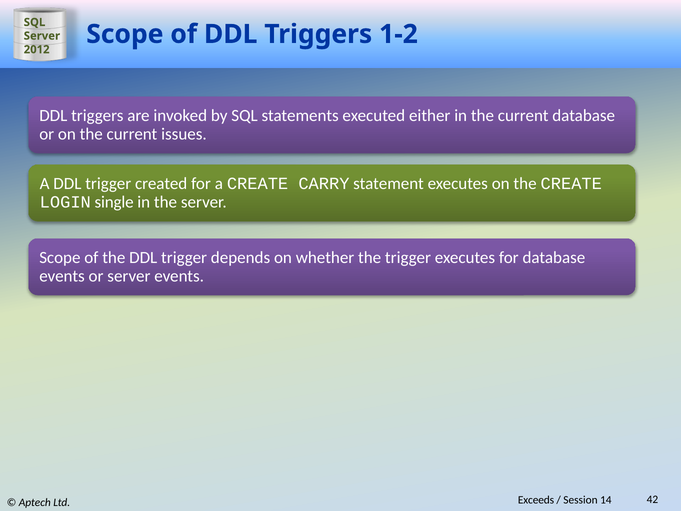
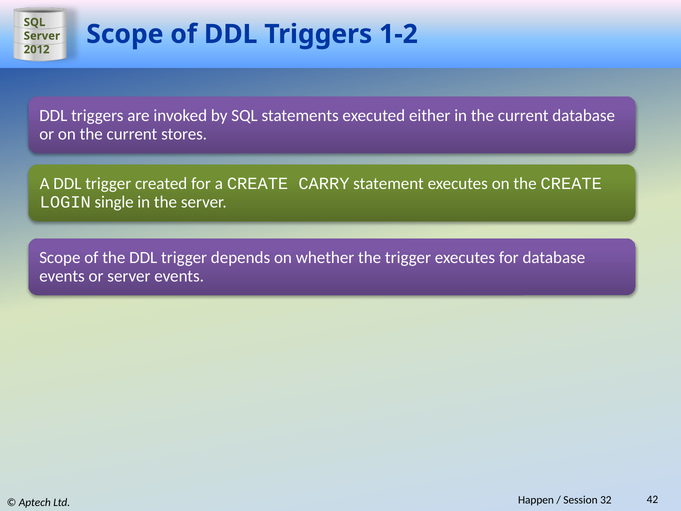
issues: issues -> stores (184, 134)
Exceeds: Exceeds -> Happen (536, 500)
14: 14 -> 32 (606, 500)
